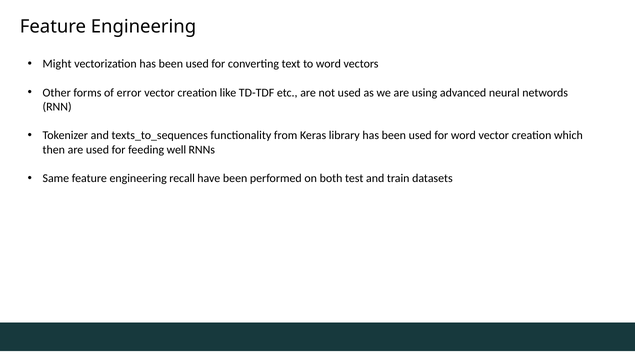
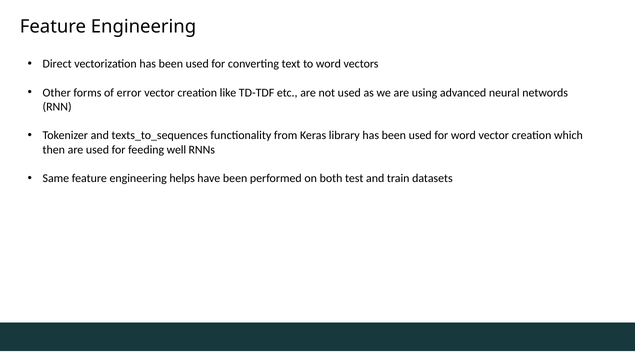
Might: Might -> Direct (57, 64)
recall: recall -> helps (182, 178)
